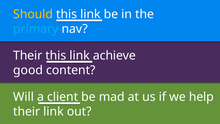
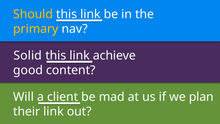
primary colour: light blue -> yellow (36, 29)
Their: Their -> Solid (28, 55)
help: help -> plan (201, 97)
